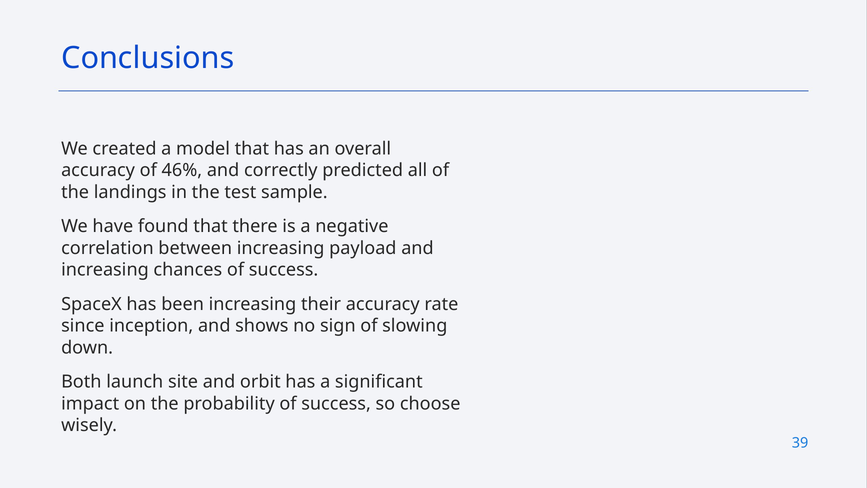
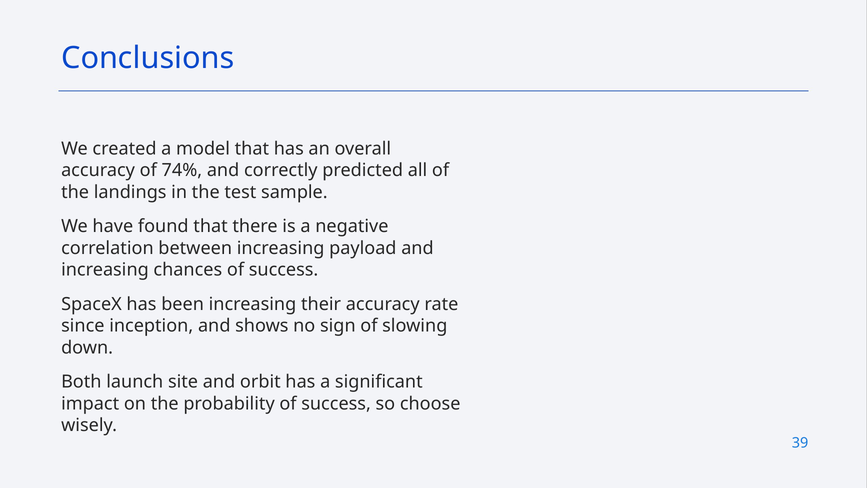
46%: 46% -> 74% (182, 170)
